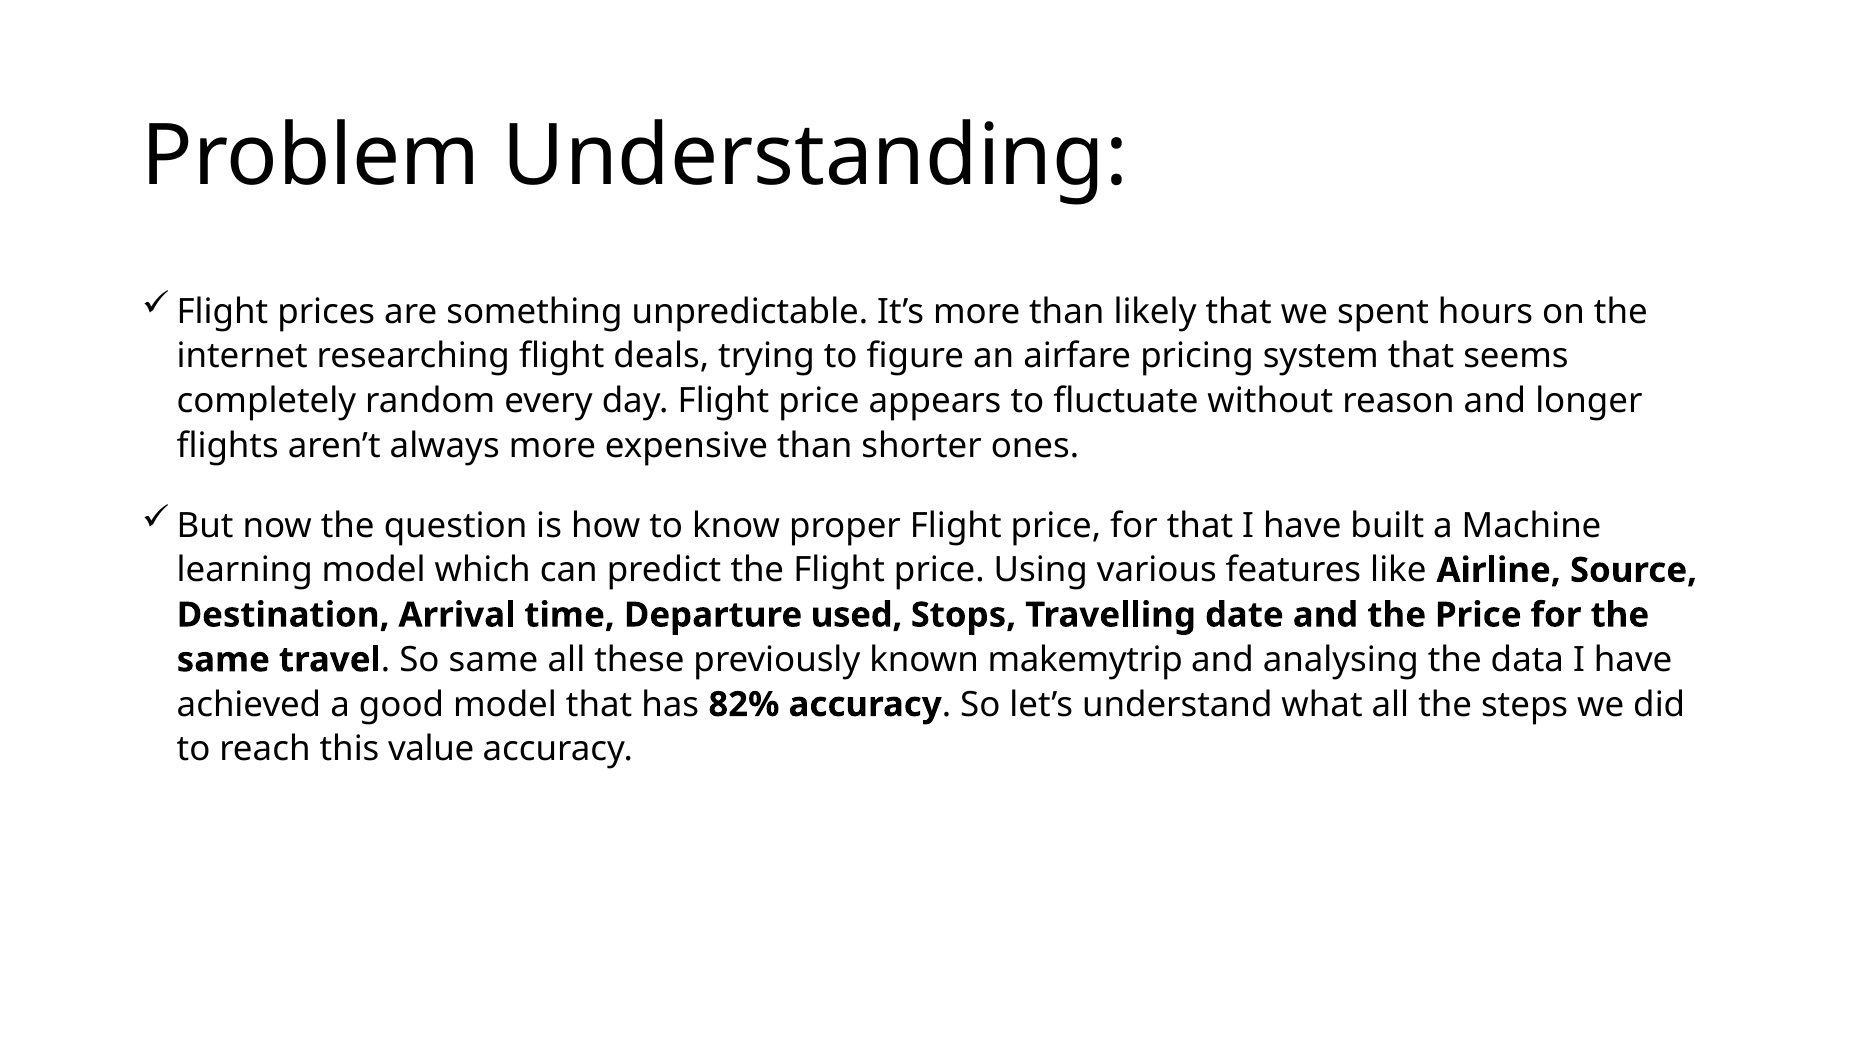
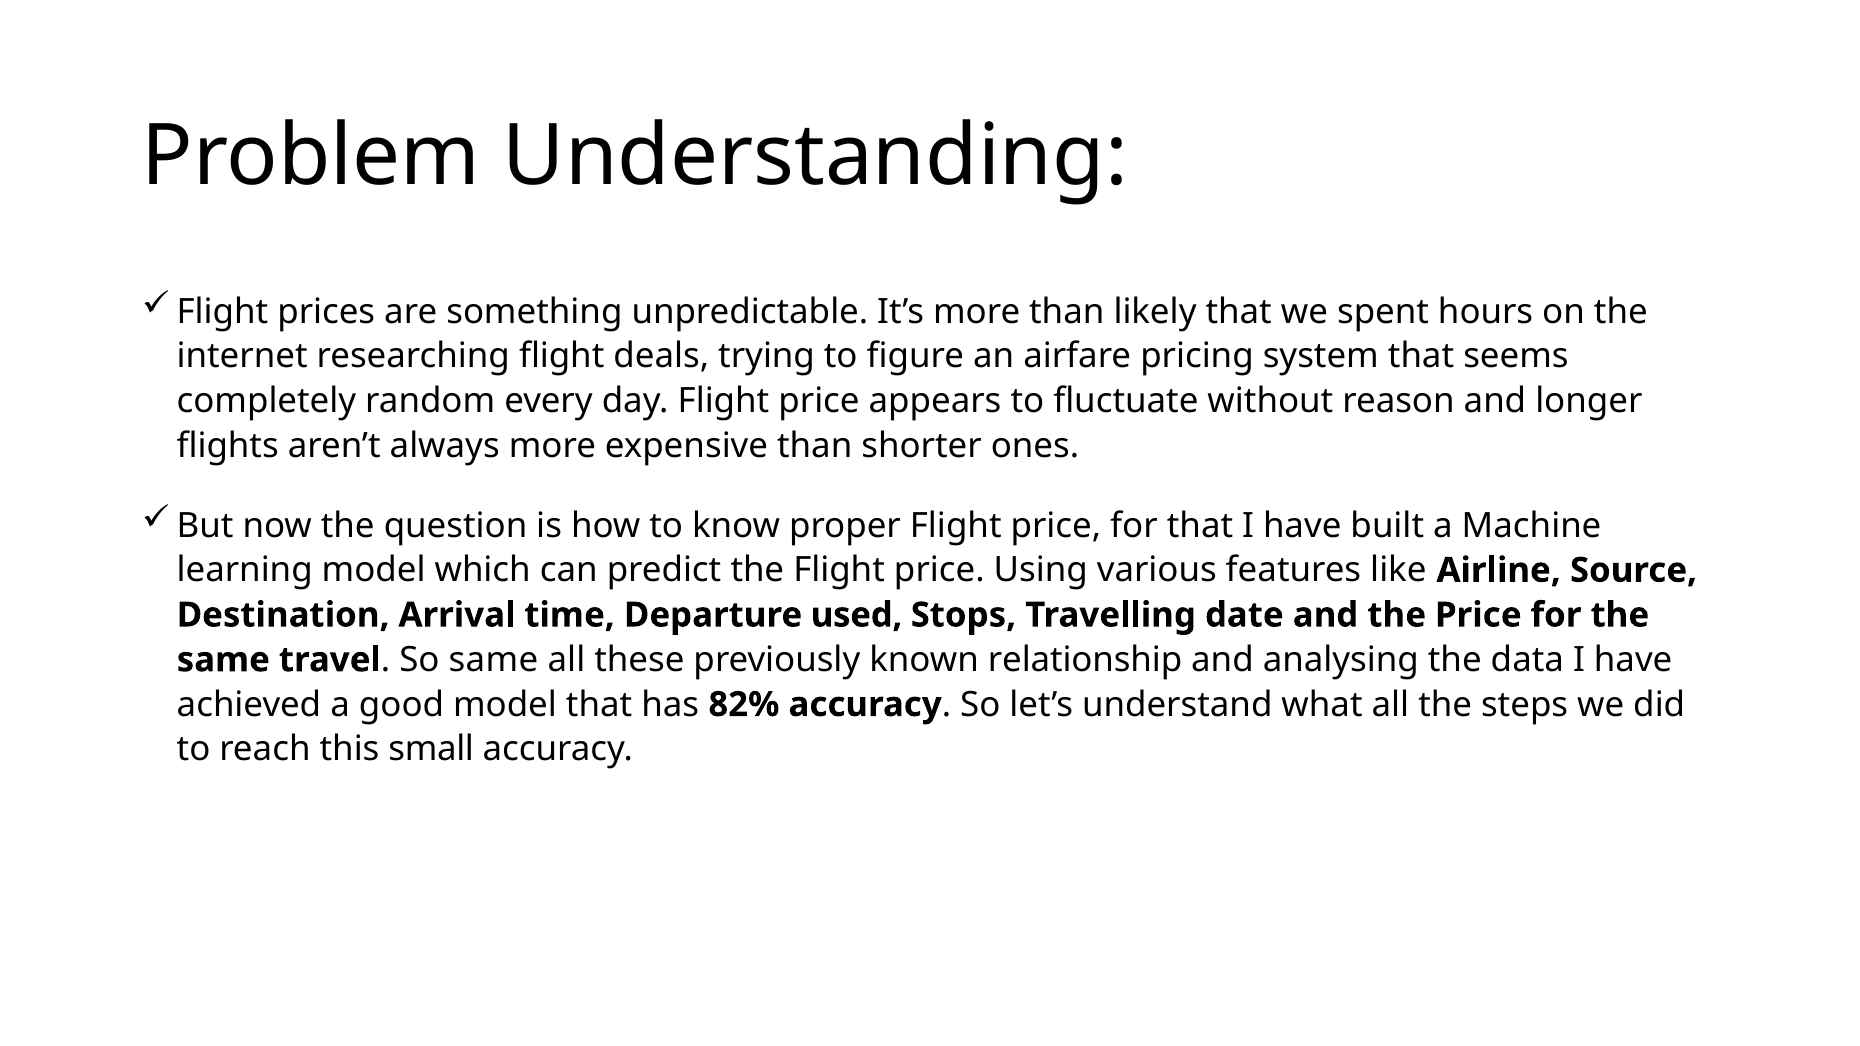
makemytrip: makemytrip -> relationship (1085, 660)
value: value -> small (431, 750)
